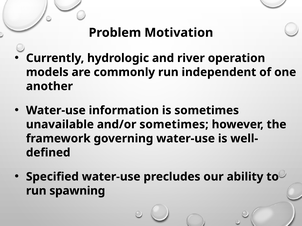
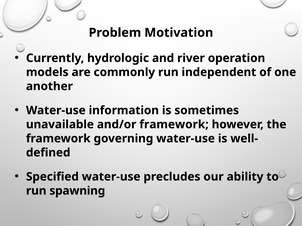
and/or sometimes: sometimes -> framework (174, 125)
